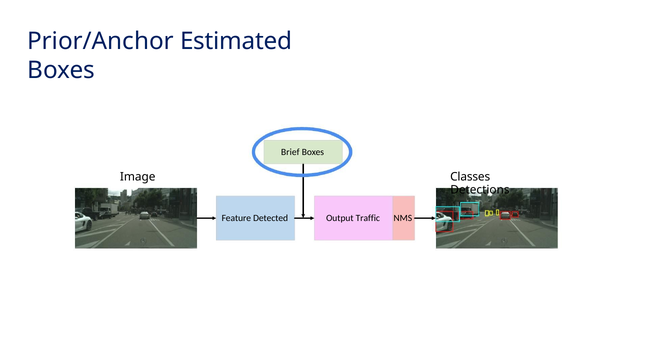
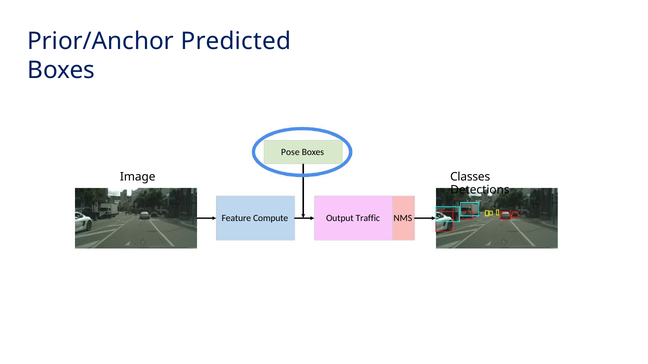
Estimated: Estimated -> Predicted (236, 41)
Brief: Brief -> Pose (290, 153)
Detected: Detected -> Compute (271, 219)
